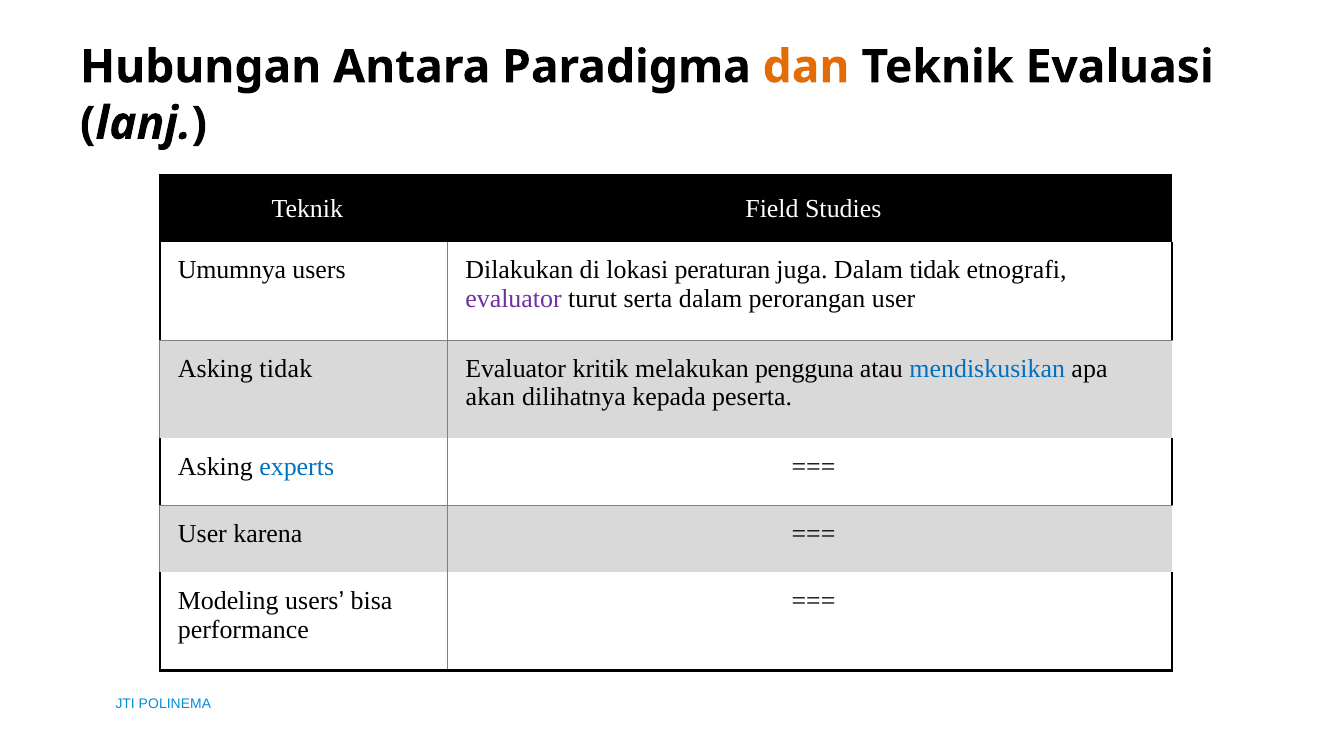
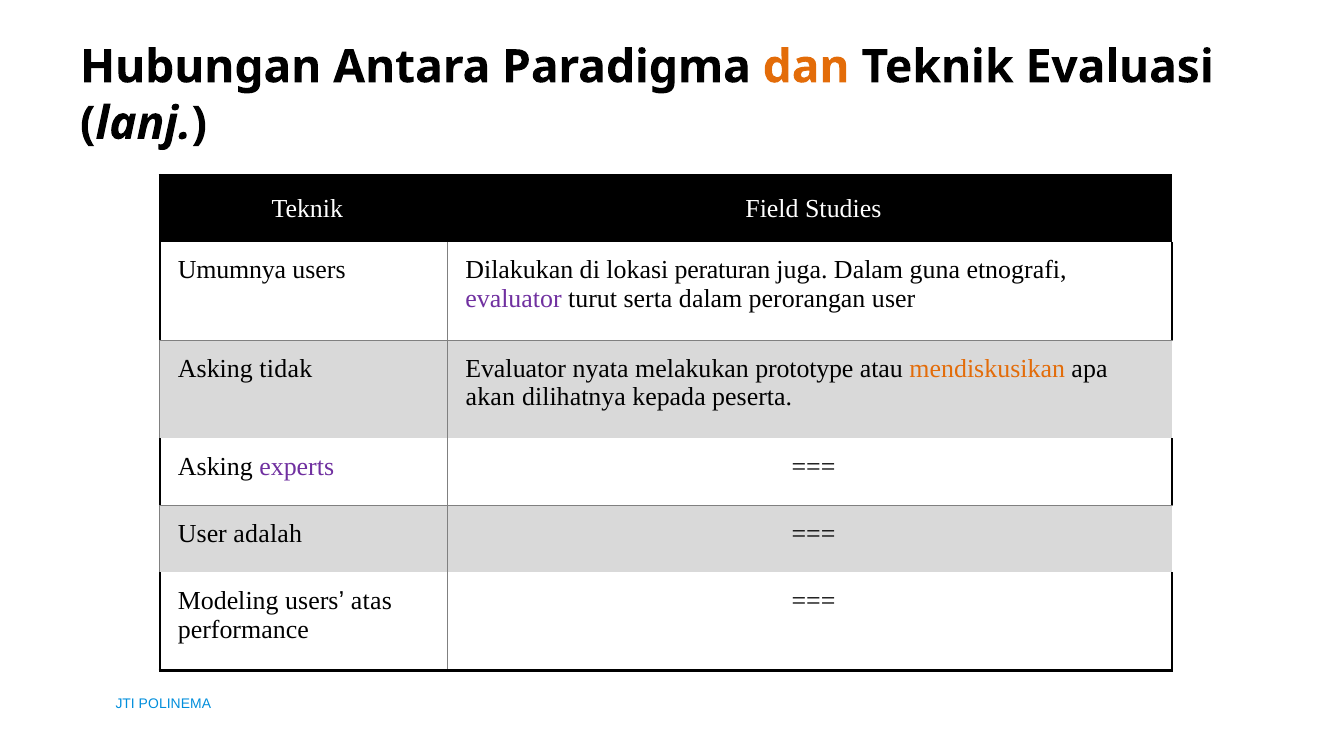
Dalam tidak: tidak -> guna (935, 270)
kritik: kritik -> nyata (601, 368)
pengguna: pengguna -> prototype (804, 368)
mendiskusikan colour: blue -> orange (987, 368)
experts colour: blue -> purple (297, 466)
karena: karena -> adalah (268, 533)
bisa: bisa -> atas (371, 601)
